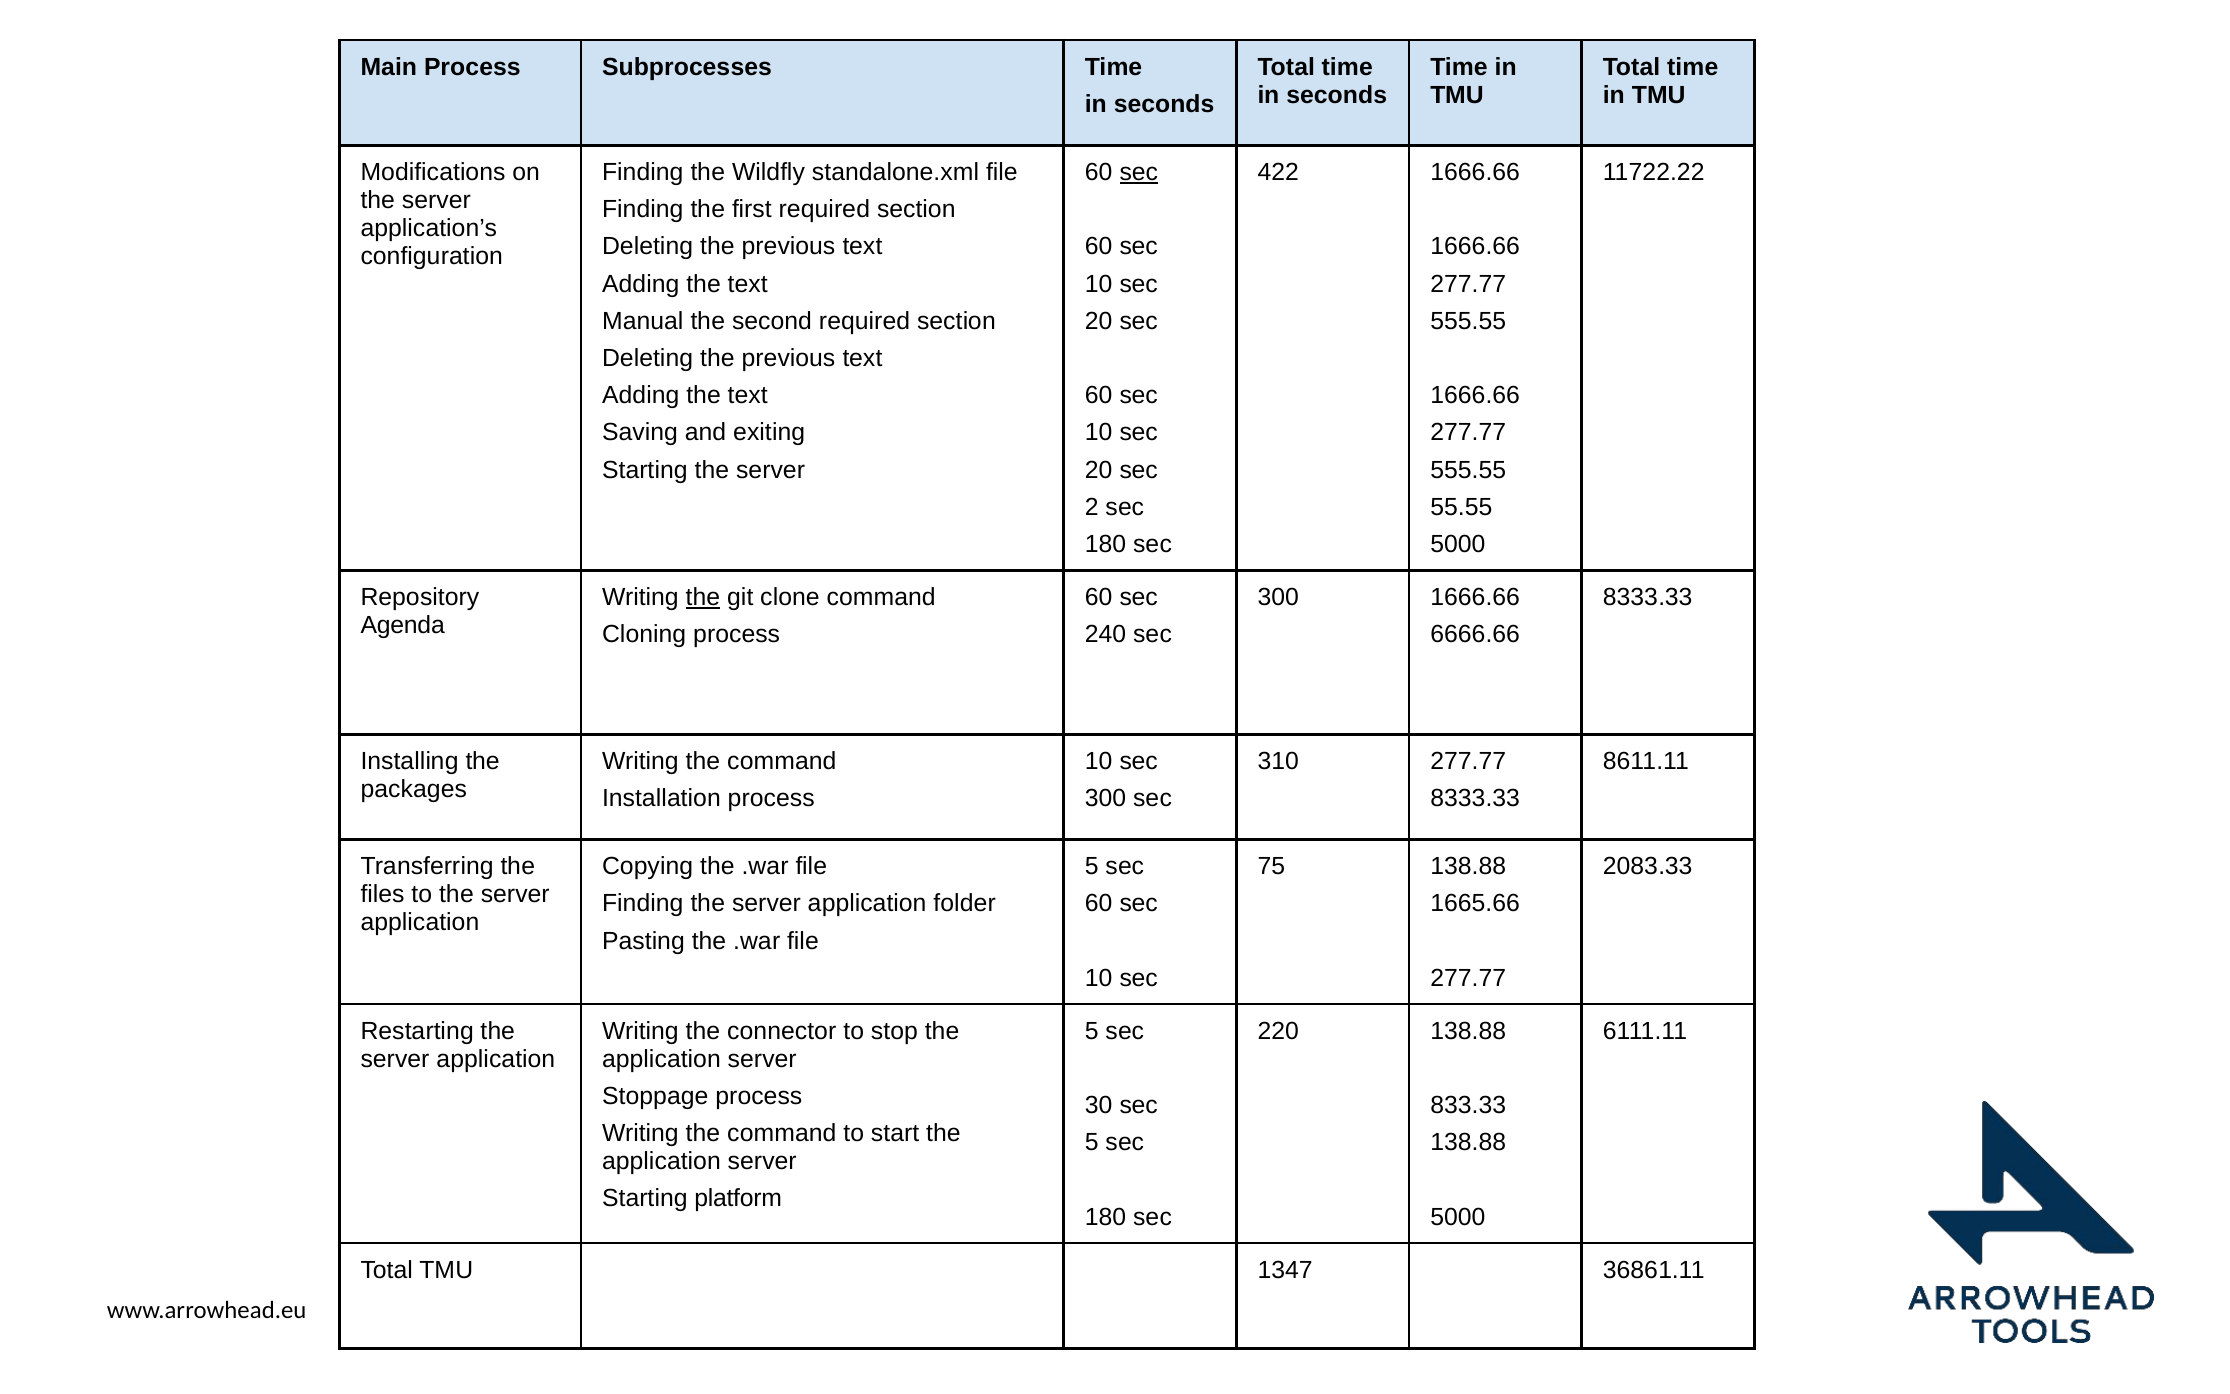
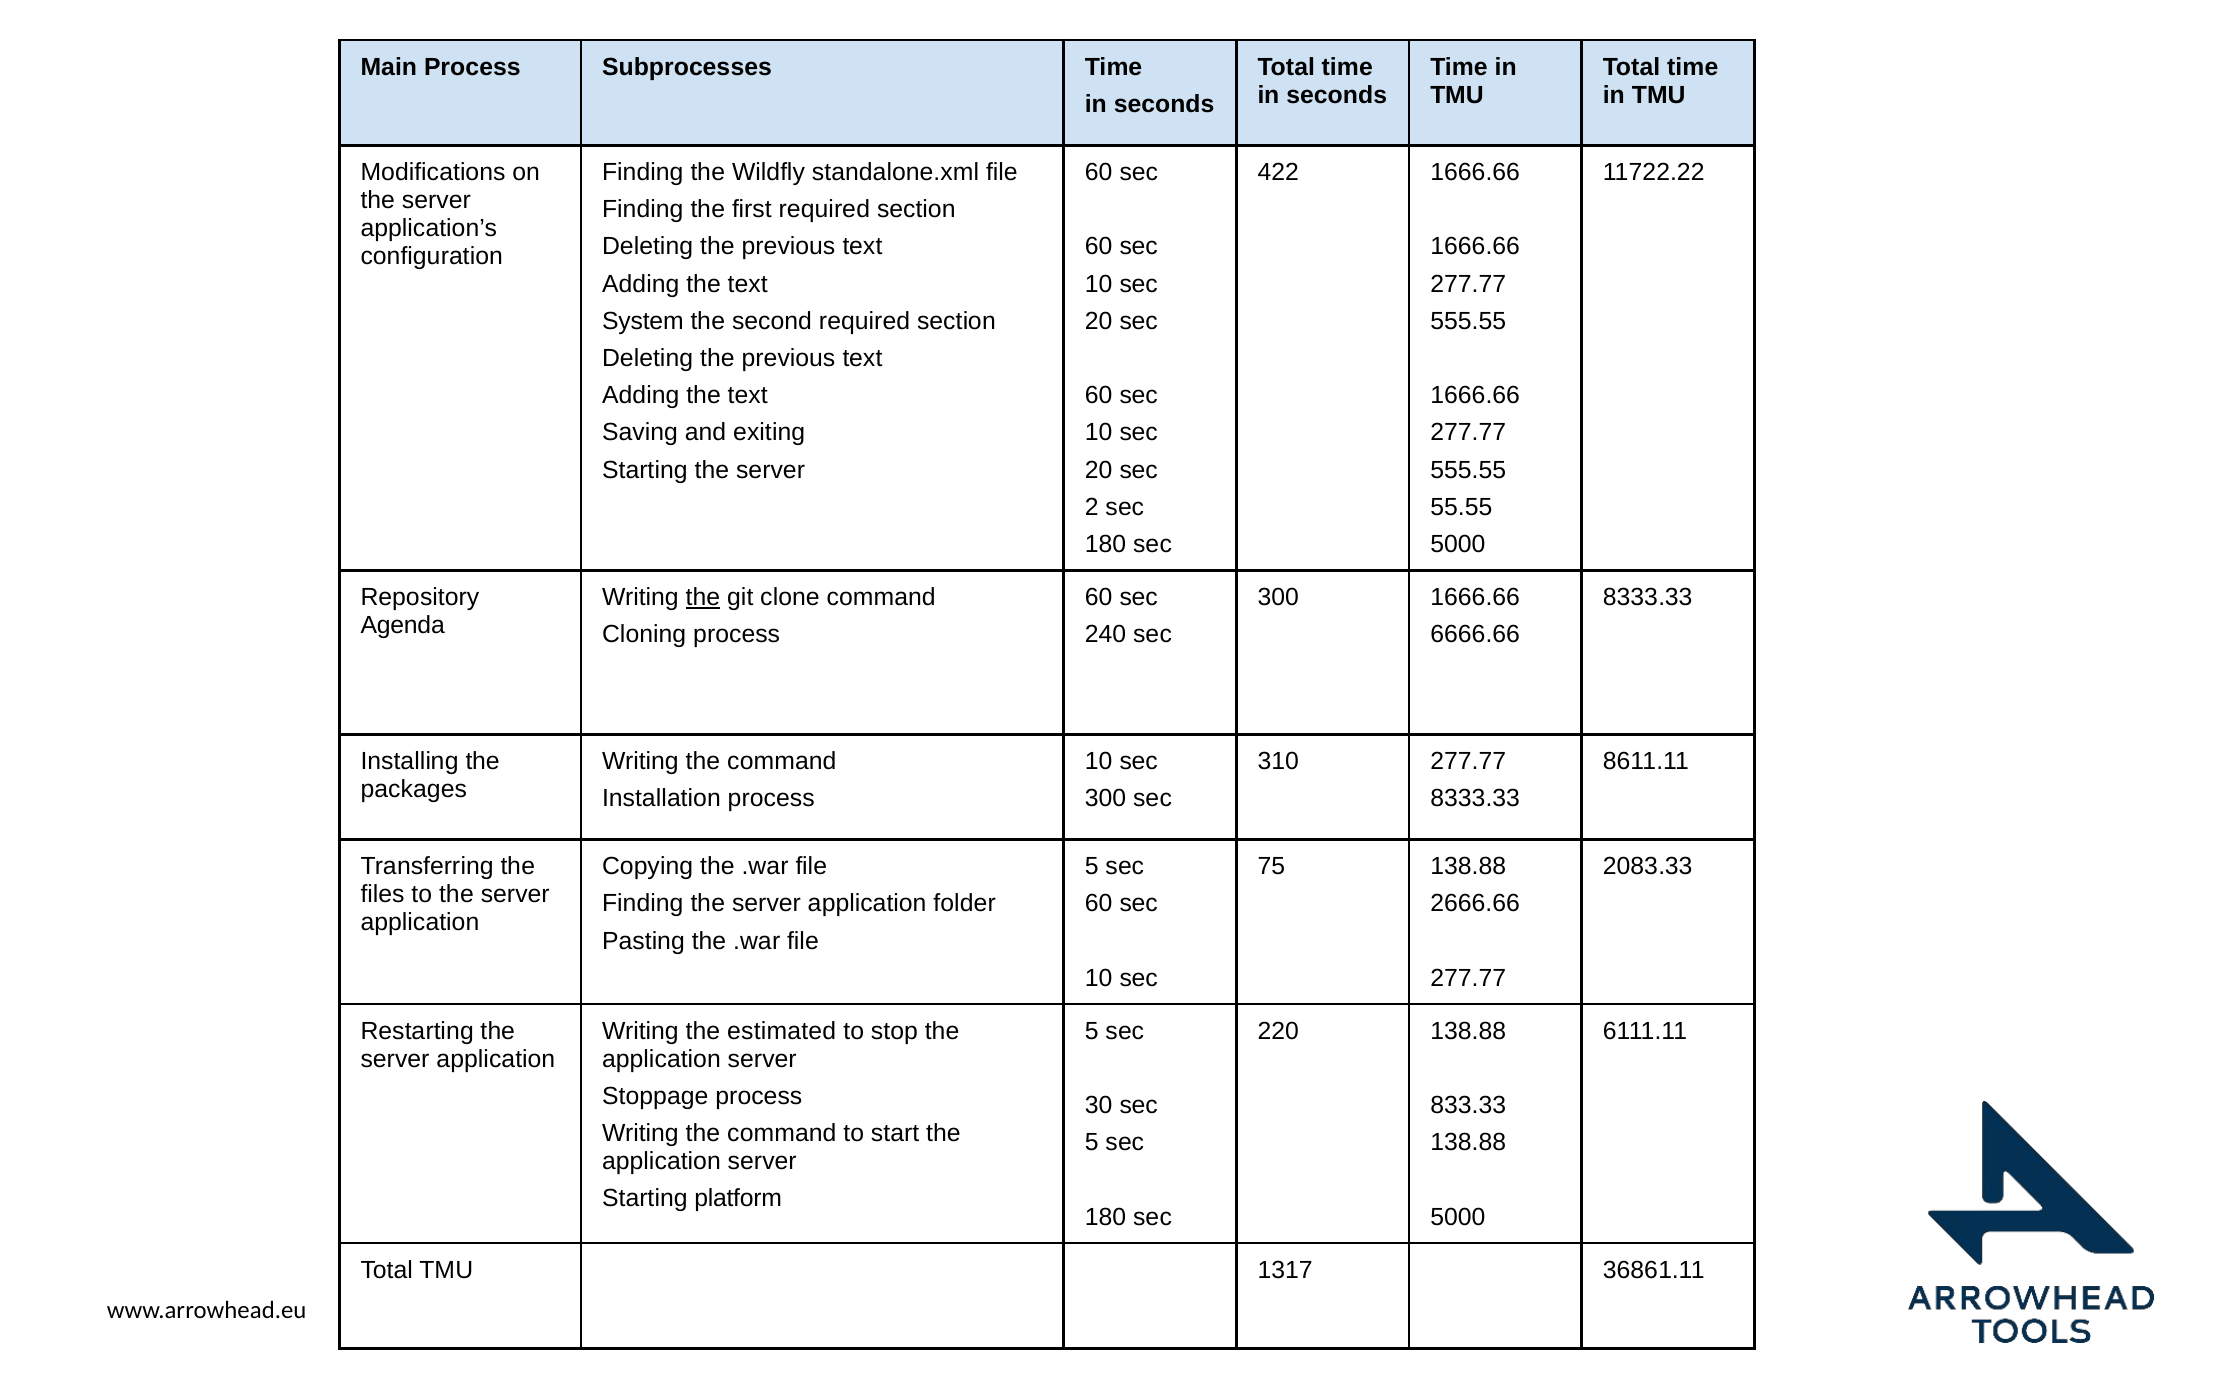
sec underline: present -> none (1139, 172)
Manual: Manual -> System (643, 321)
1665.66: 1665.66 -> 2666.66 (1475, 904)
connector: connector -> estimated (782, 1031)
1347: 1347 -> 1317 (1285, 1270)
